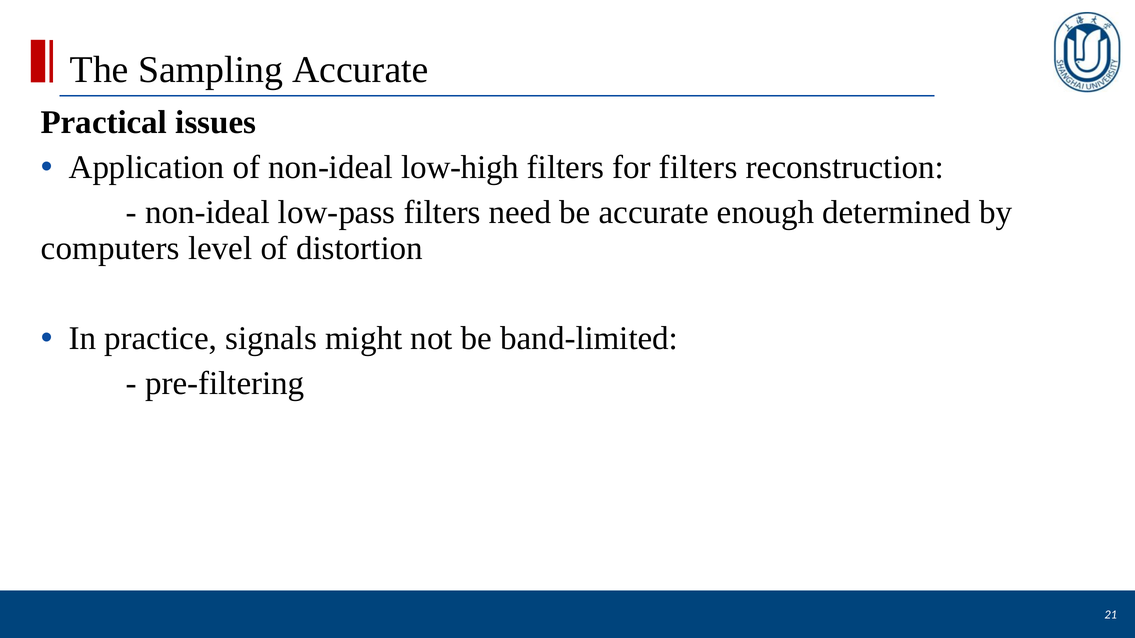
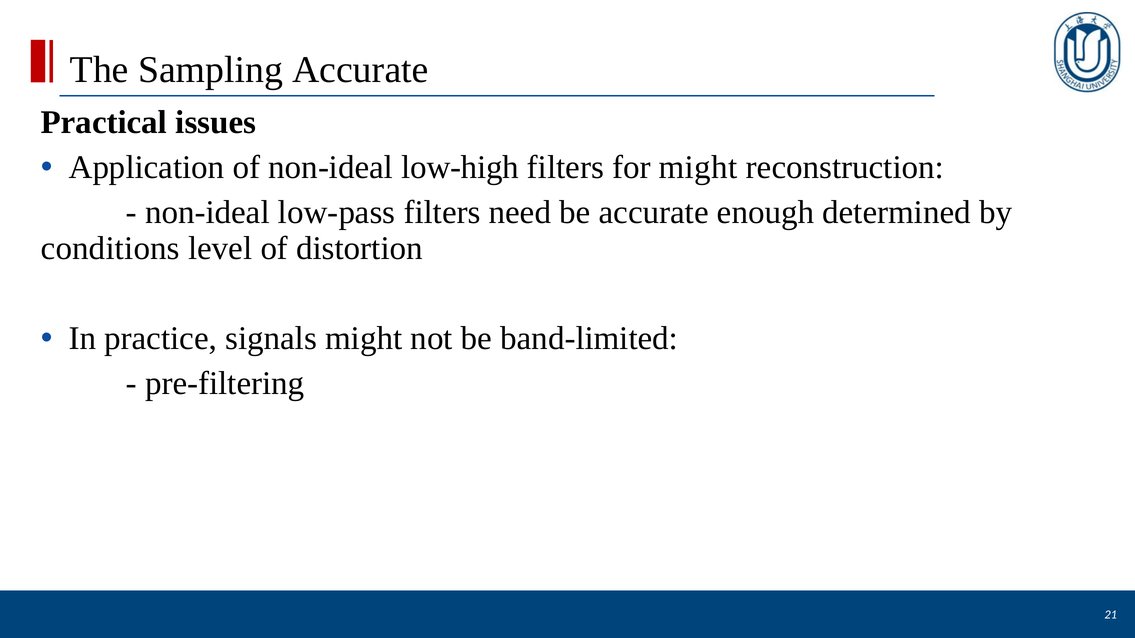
for filters: filters -> might (698, 168)
computers: computers -> conditions (110, 248)
